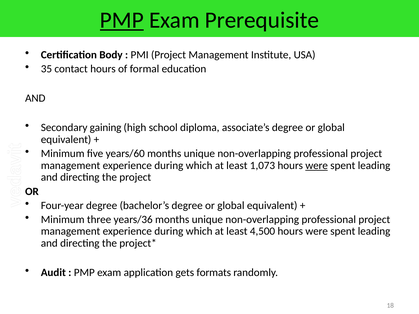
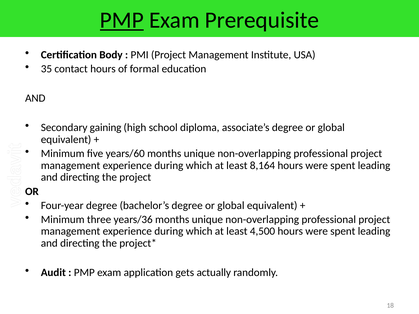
1,073: 1,073 -> 8,164 (262, 166)
were underline: present -> none (317, 166)
formats: formats -> actually (214, 273)
